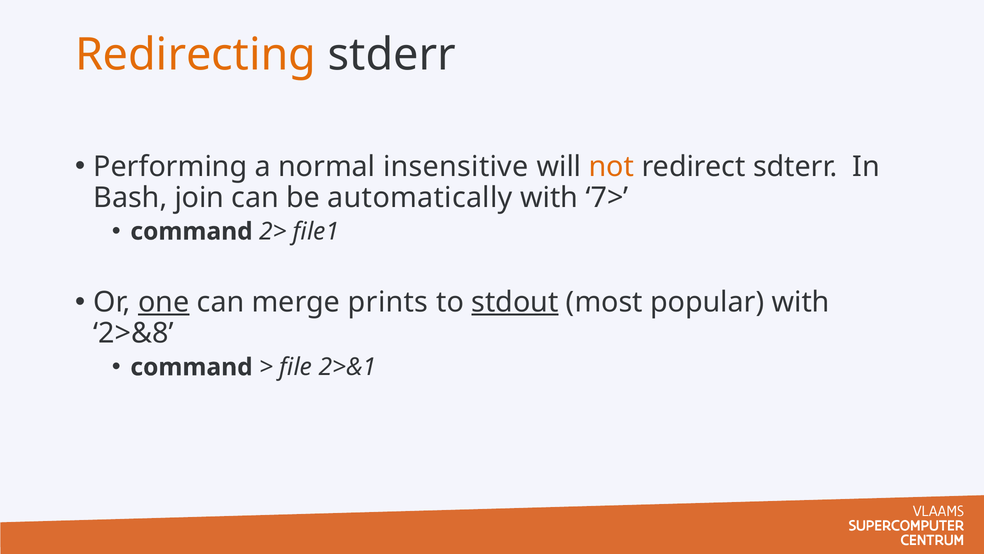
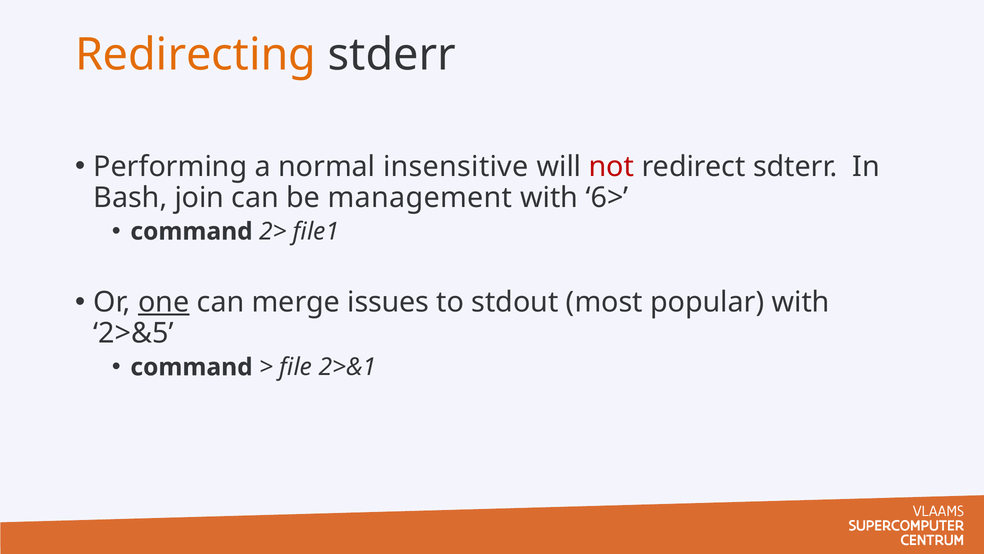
not colour: orange -> red (611, 166)
automatically: automatically -> management (420, 197)
7>: 7> -> 6> (607, 197)
prints: prints -> issues (388, 302)
stdout underline: present -> none (515, 302)
2>&8: 2>&8 -> 2>&5 (134, 333)
